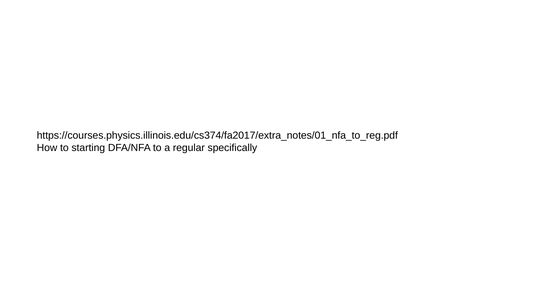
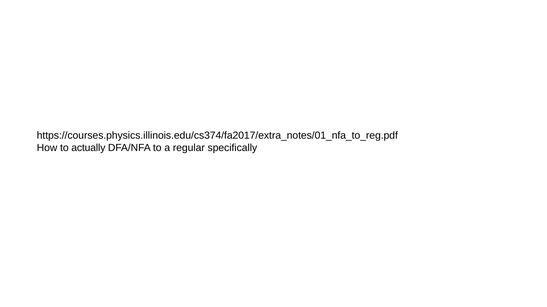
starting: starting -> actually (88, 148)
